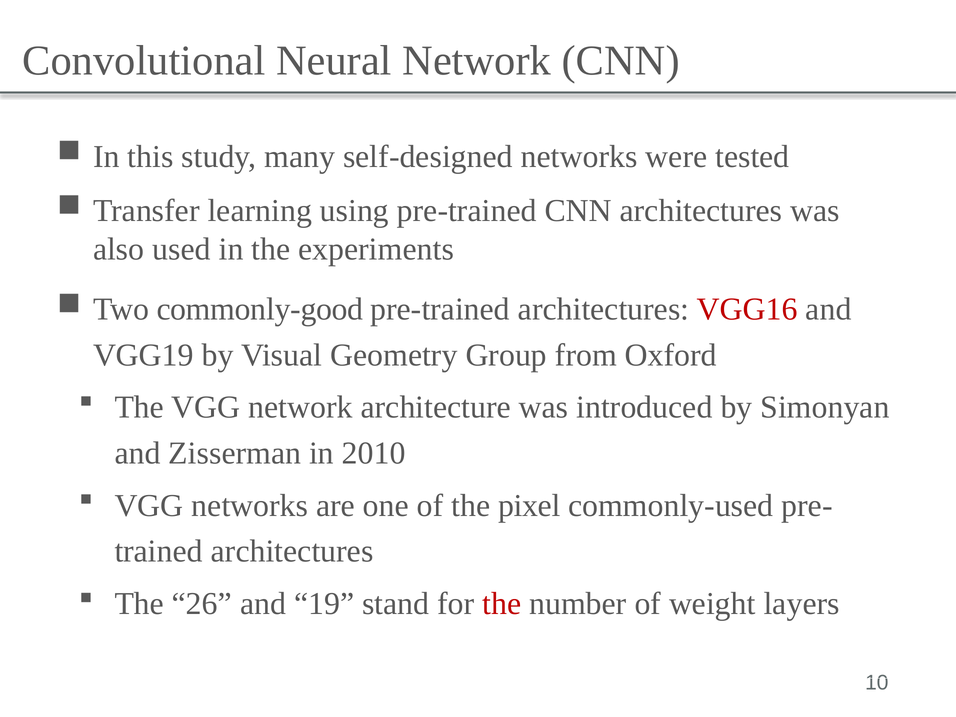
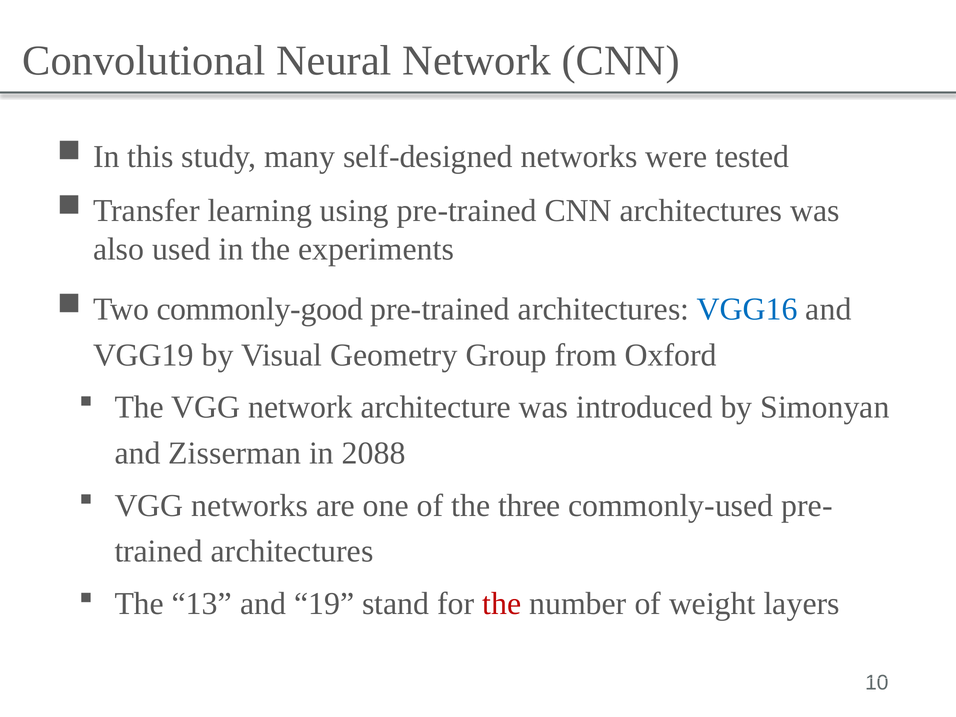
VGG16 colour: red -> blue (747, 309)
2010: 2010 -> 2088 (374, 453)
pixel: pixel -> three (529, 506)
26: 26 -> 13 (202, 604)
